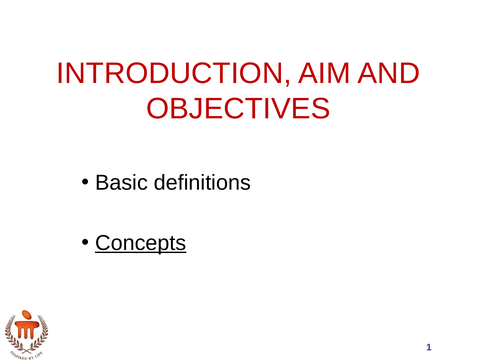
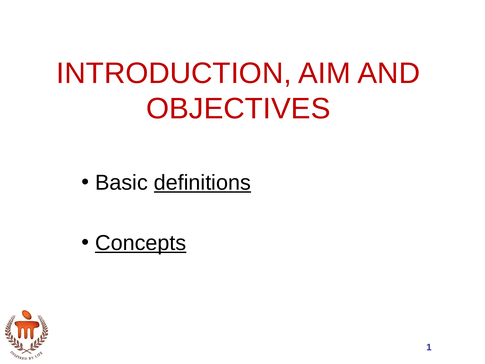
definitions underline: none -> present (202, 183)
